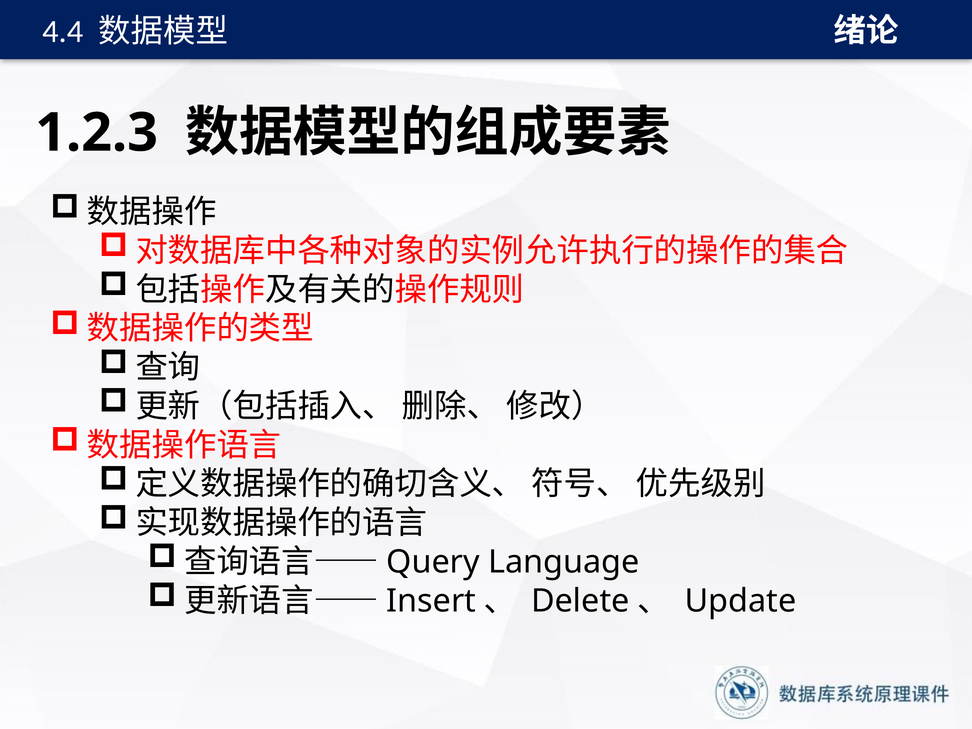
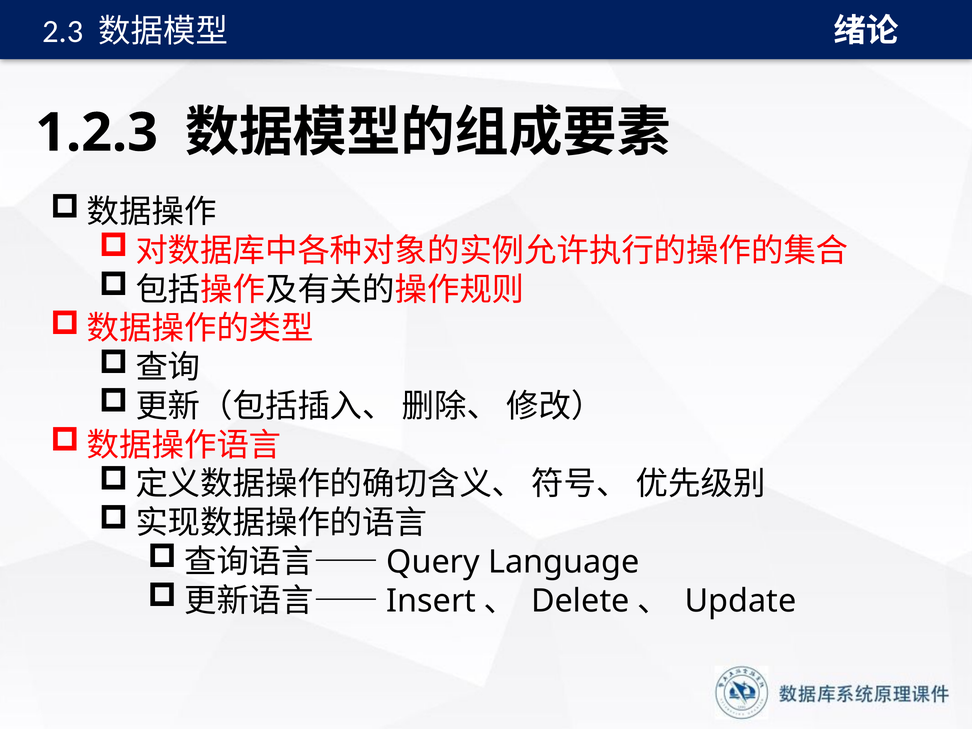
4.4: 4.4 -> 2.3 (63, 32)
